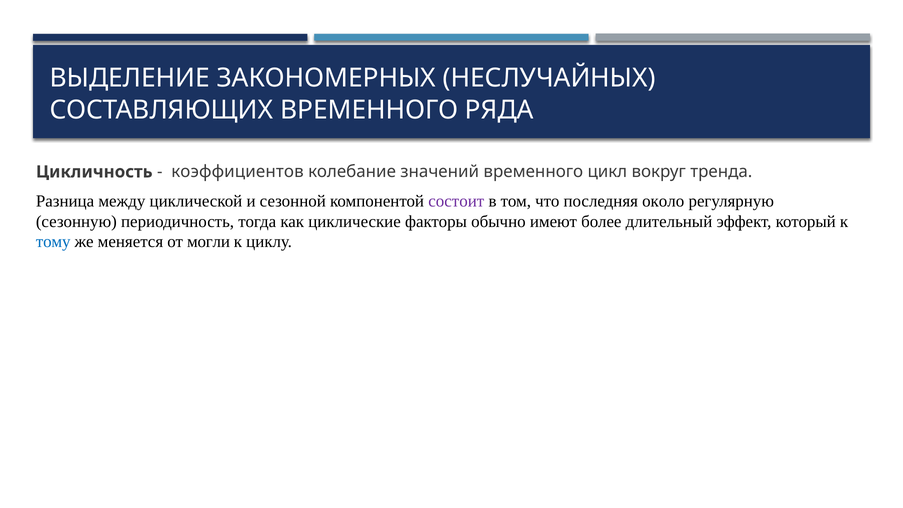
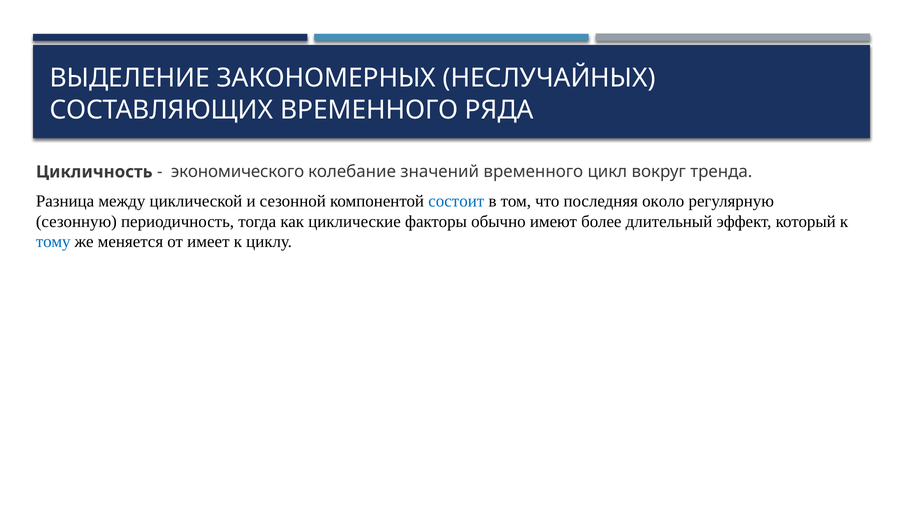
коэффициентов: коэффициентов -> экономического (238, 172)
состоит colour: purple -> blue (456, 201)
могли: могли -> имеет (208, 242)
